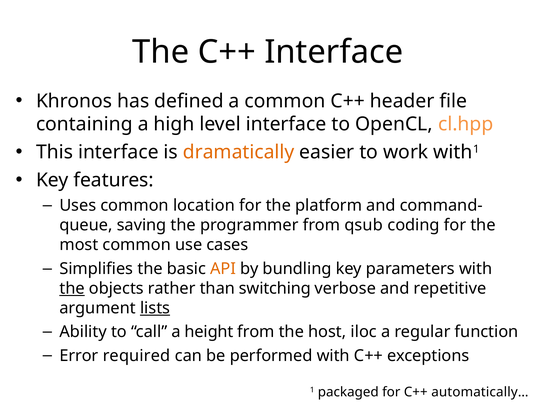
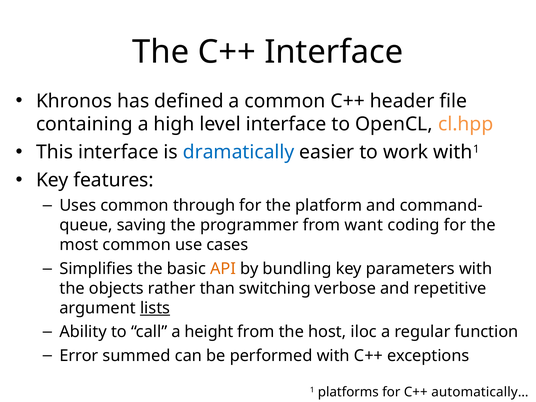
dramatically colour: orange -> blue (239, 152)
location: location -> through (204, 206)
qsub: qsub -> want (364, 225)
the underline: present -> none (72, 288)
required: required -> summed (137, 356)
packaged: packaged -> platforms (348, 392)
